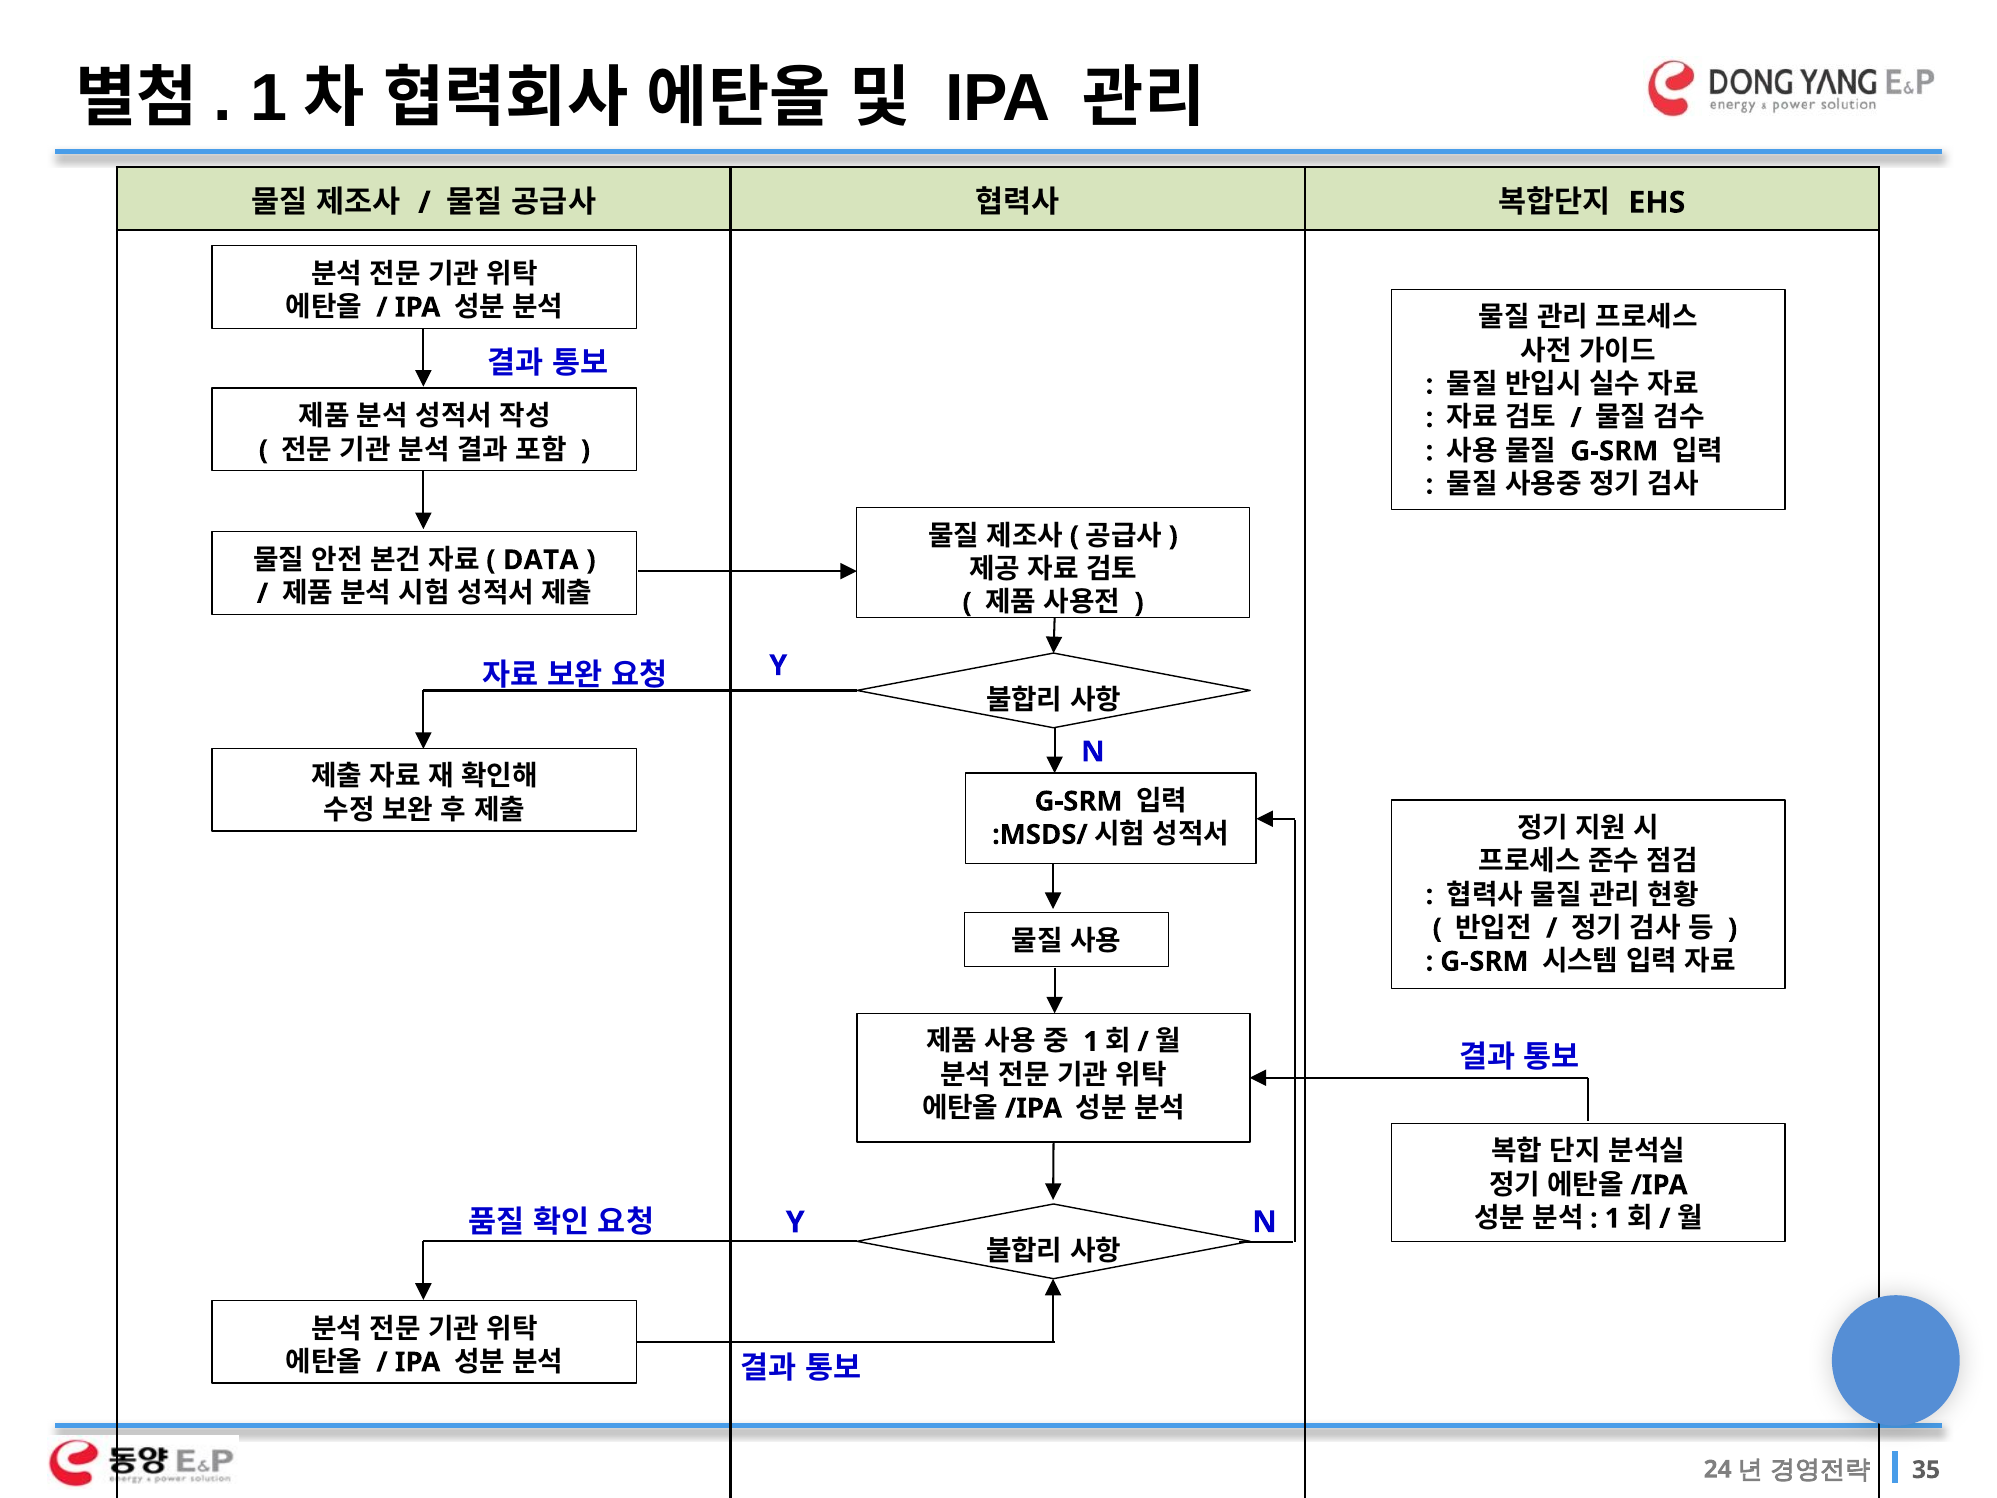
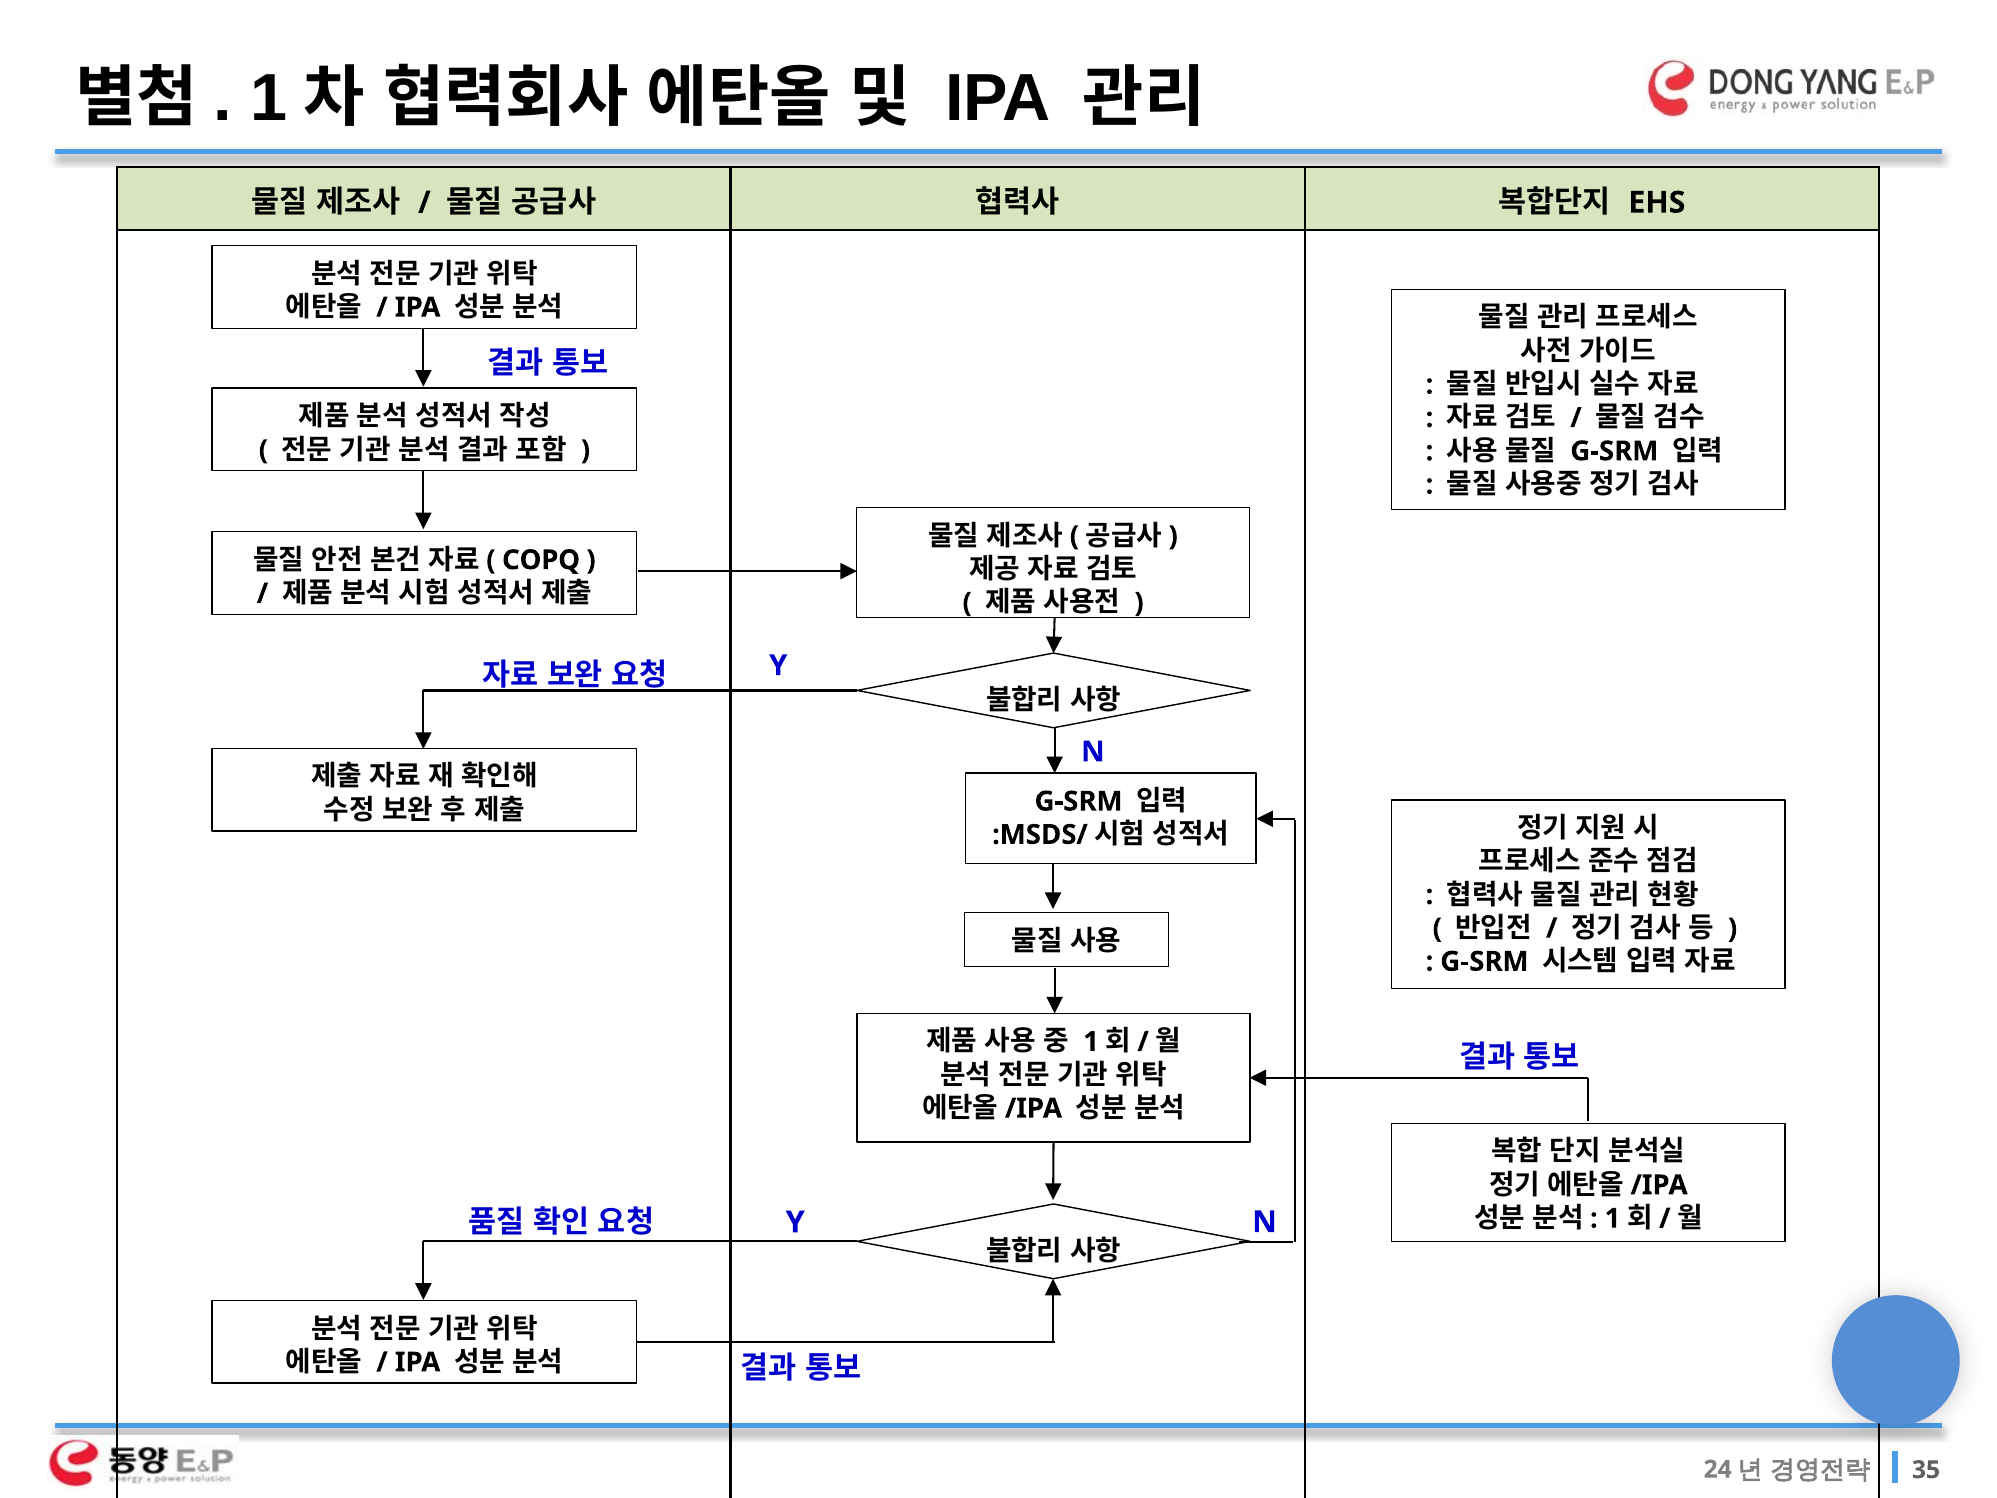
DATA: DATA -> COPQ (541, 560)
